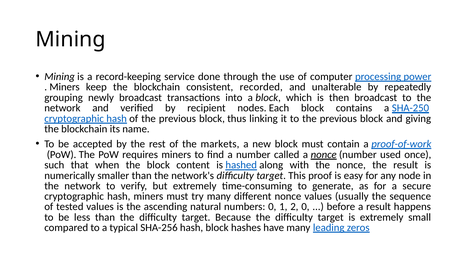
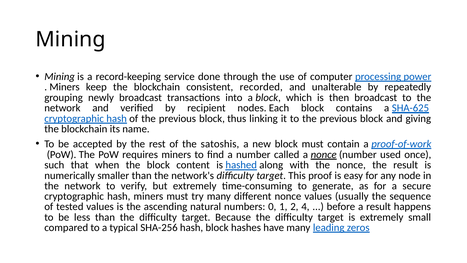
SHA-250: SHA-250 -> SHA-625 (410, 108)
markets: markets -> satoshis (220, 144)
2 0: 0 -> 4 (305, 207)
